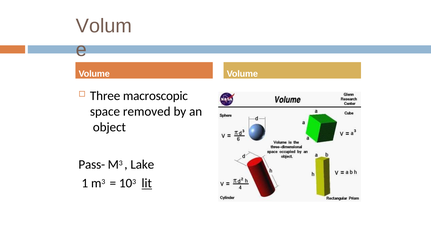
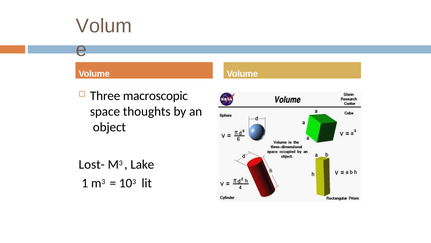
removed: removed -> thoughts (147, 111)
Pass-: Pass- -> Lost- (92, 164)
lit underline: present -> none (147, 183)
